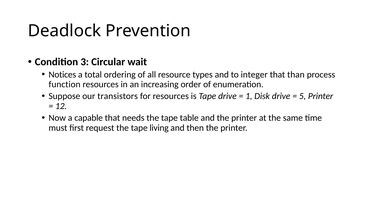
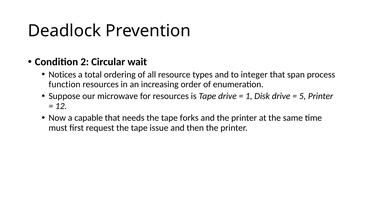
3: 3 -> 2 (85, 62)
than: than -> span (296, 75)
transistors: transistors -> microwave (118, 96)
table: table -> forks (189, 118)
living: living -> issue (159, 128)
